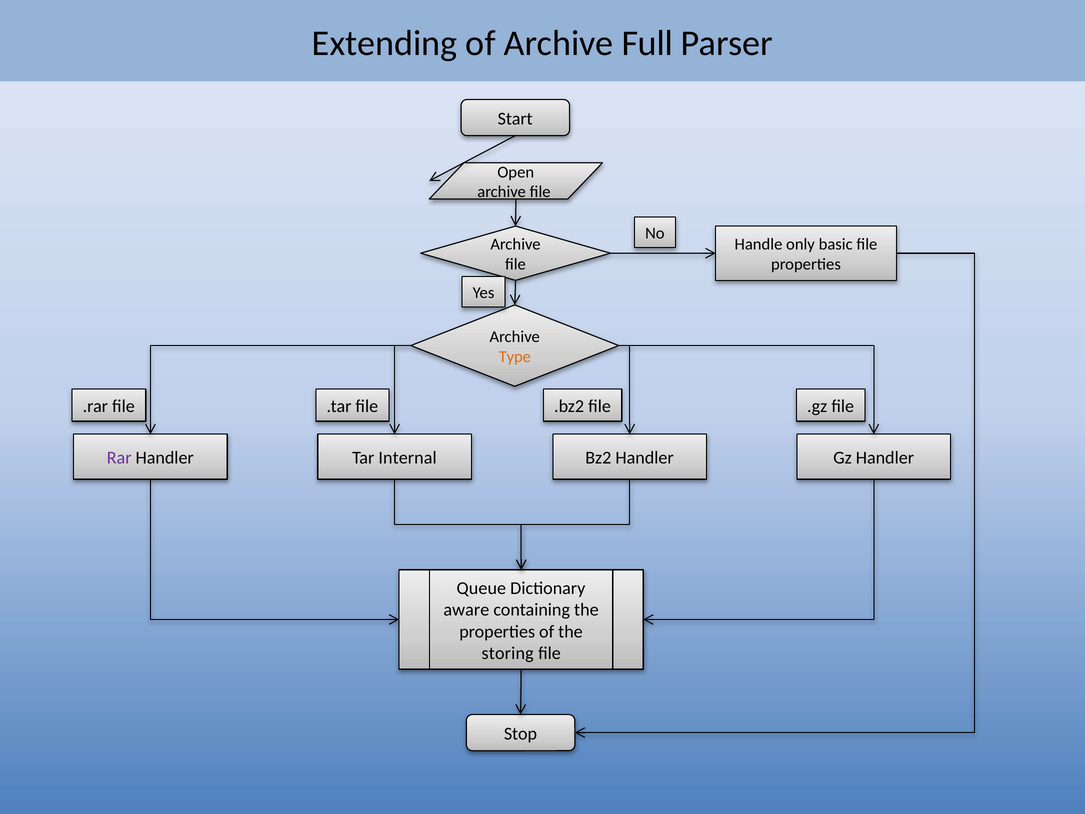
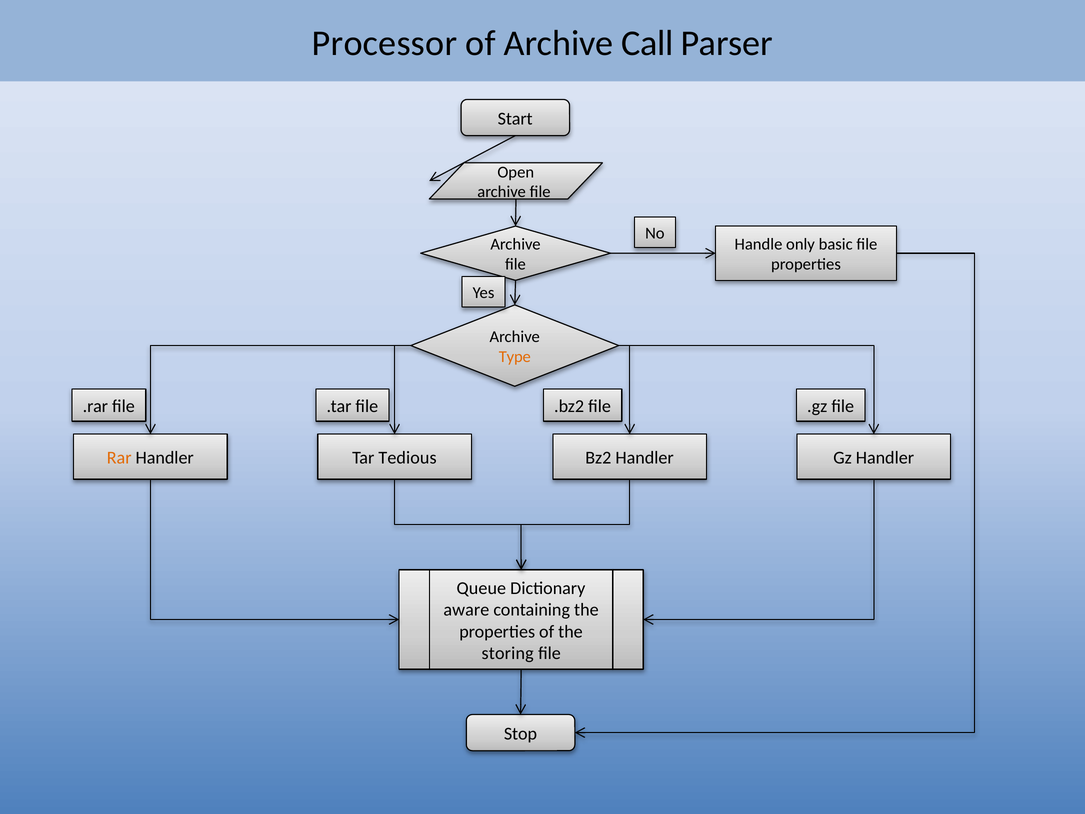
Extending: Extending -> Processor (385, 43)
Full: Full -> Call (647, 43)
Rar colour: purple -> orange (119, 458)
Internal: Internal -> Tedious (408, 458)
